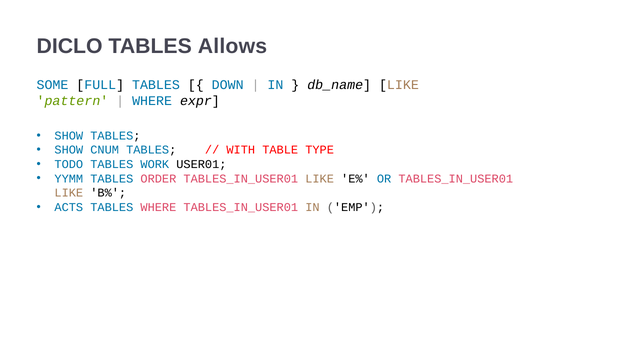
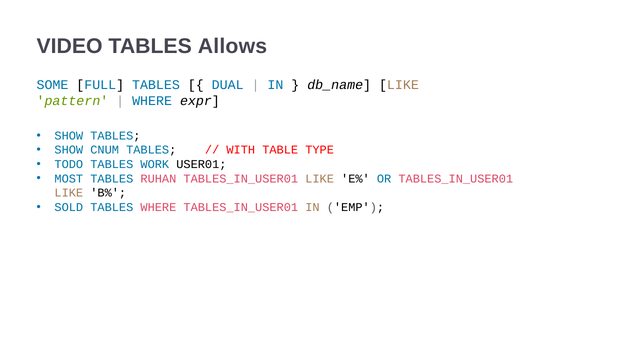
DICLO: DICLO -> VIDEO (70, 46)
DOWN: DOWN -> DUAL (228, 85)
YYMM: YYMM -> MOST (69, 179)
ORDER: ORDER -> RUHAN (158, 179)
ACTS: ACTS -> SOLD (69, 208)
